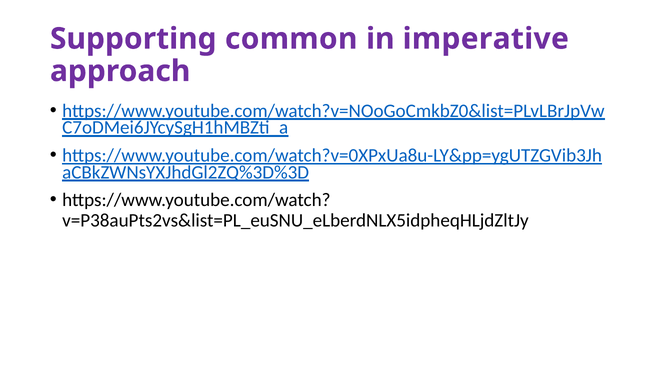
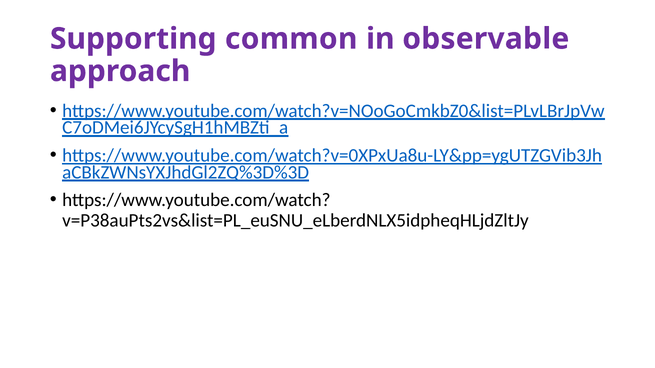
imperative: imperative -> observable (486, 39)
